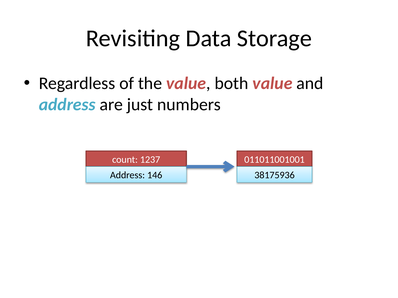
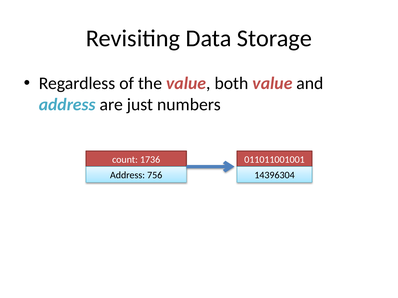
1237: 1237 -> 1736 (150, 160)
146: 146 -> 756 (155, 175)
38175936: 38175936 -> 14396304 (275, 175)
